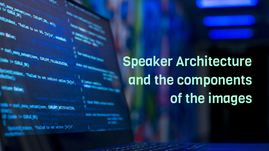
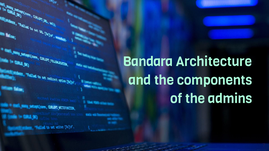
Speaker: Speaker -> Bandara (148, 62)
images: images -> admins (230, 99)
